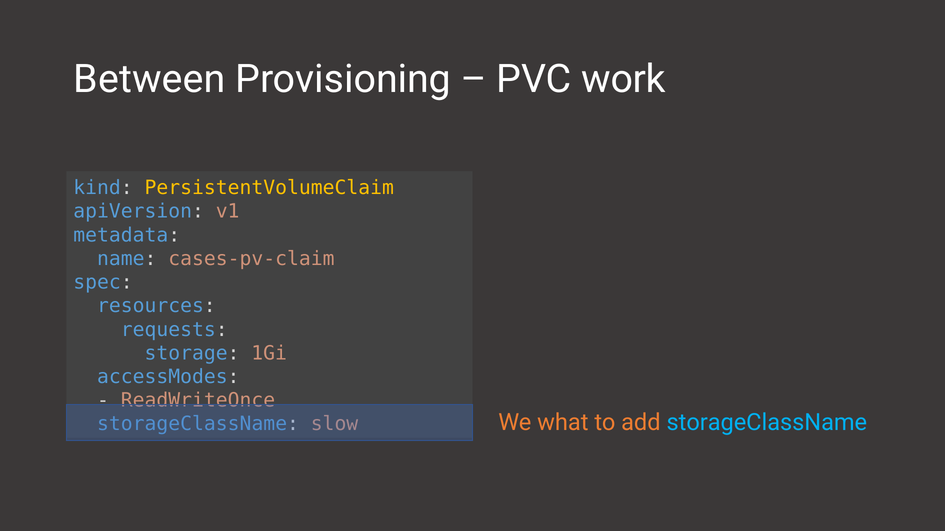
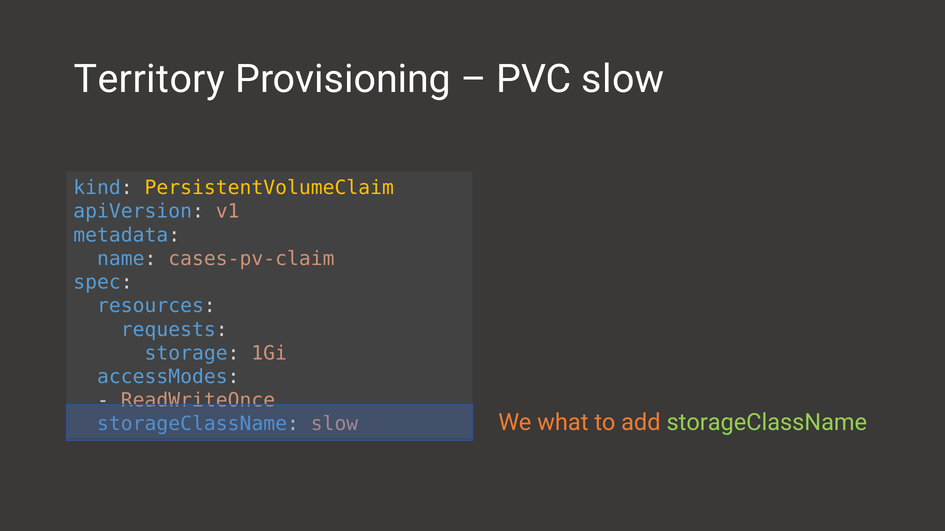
Between: Between -> Territory (149, 79)
PVC work: work -> slow (623, 79)
storageClassName colour: light blue -> light green (767, 423)
